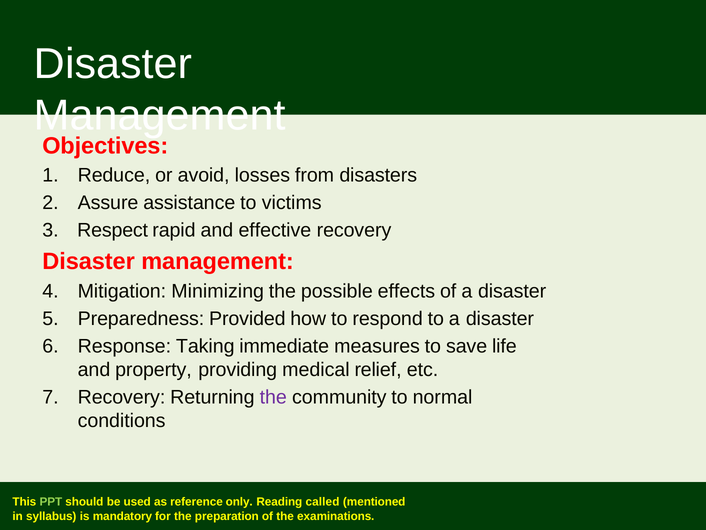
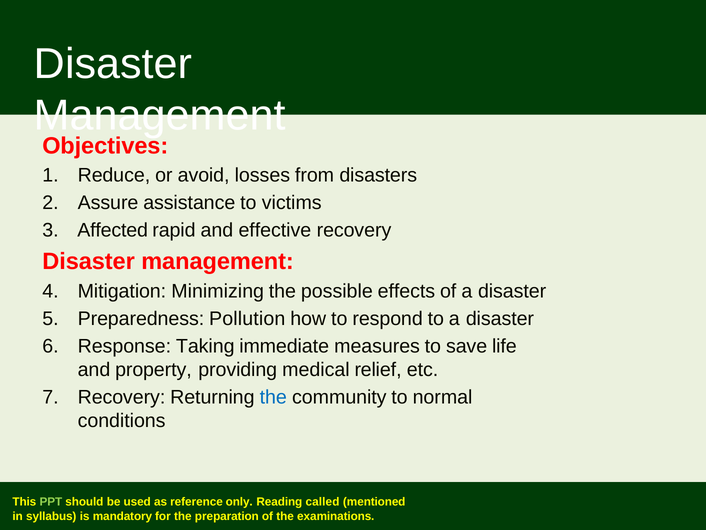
Respect: Respect -> Affected (113, 230)
Provided: Provided -> Pollution (247, 318)
the colour: purple -> blue (273, 397)
